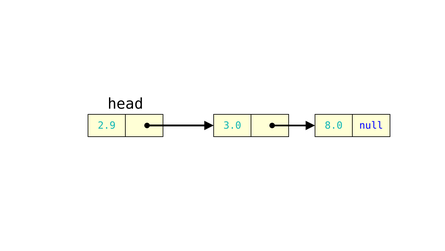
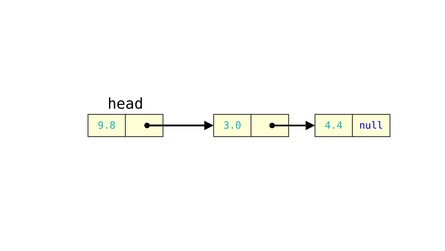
2.9: 2.9 -> 9.8 (107, 125)
8.0: 8.0 -> 4.4 (334, 125)
